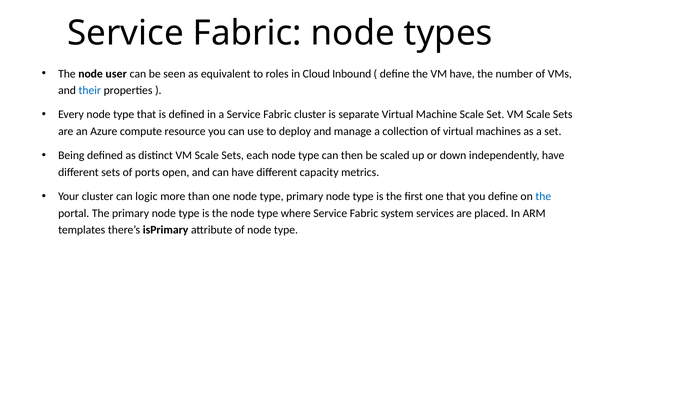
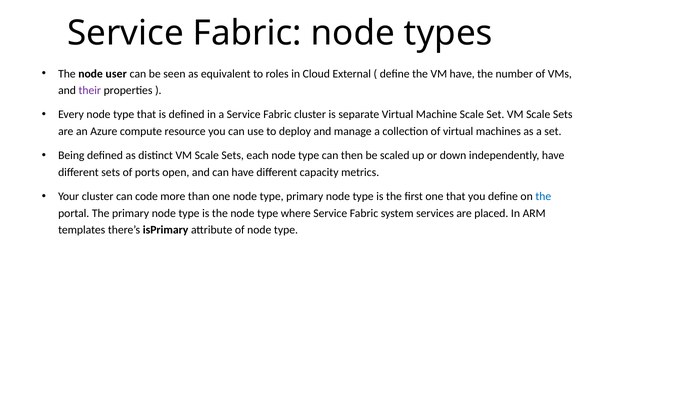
Inbound: Inbound -> External (352, 74)
their colour: blue -> purple (90, 90)
logic: logic -> code (147, 196)
